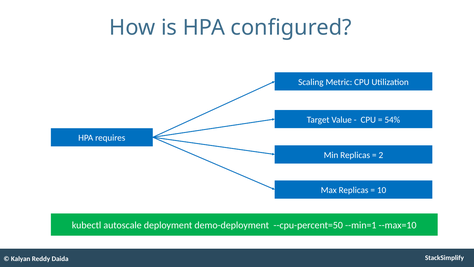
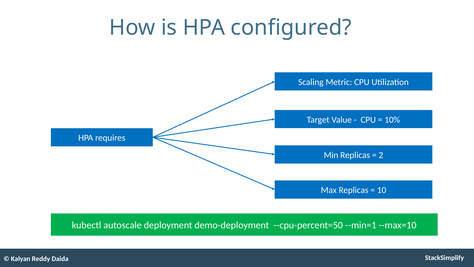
54%: 54% -> 10% (392, 120)
